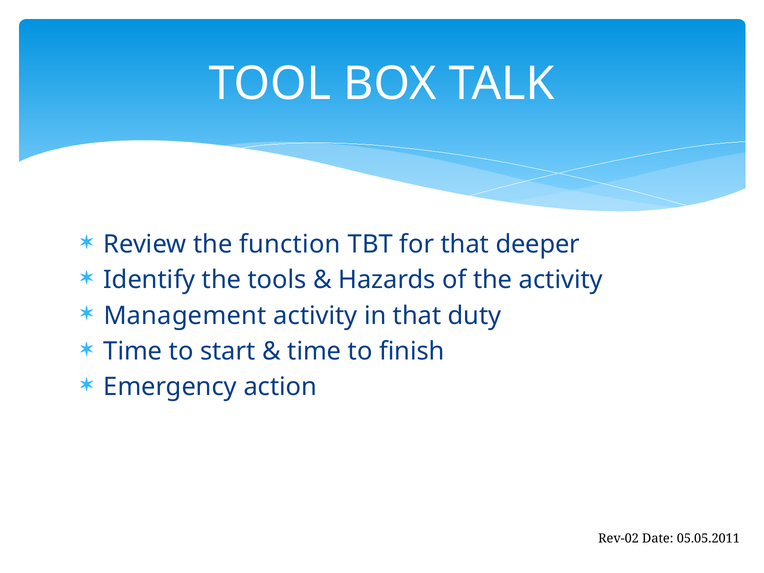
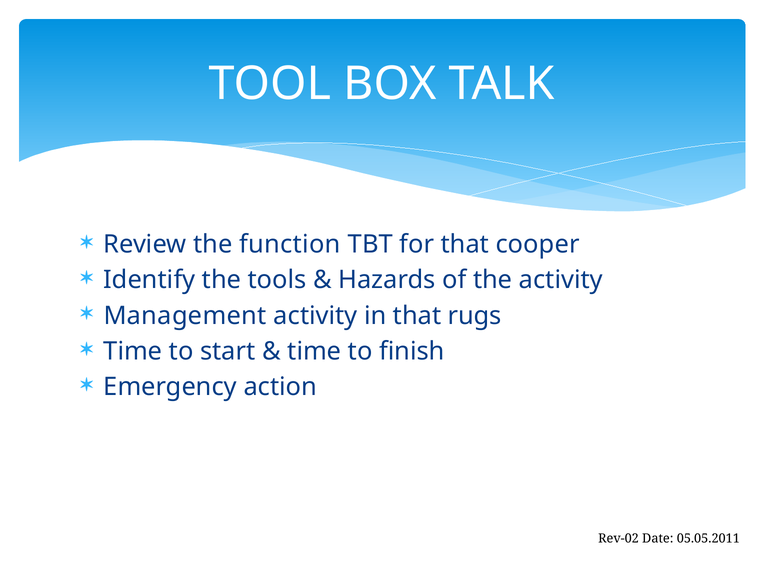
deeper: deeper -> cooper (538, 244)
duty: duty -> rugs (475, 316)
